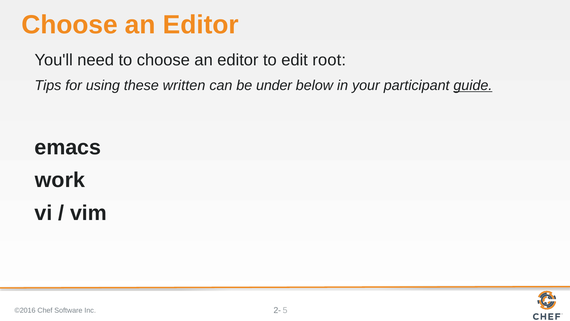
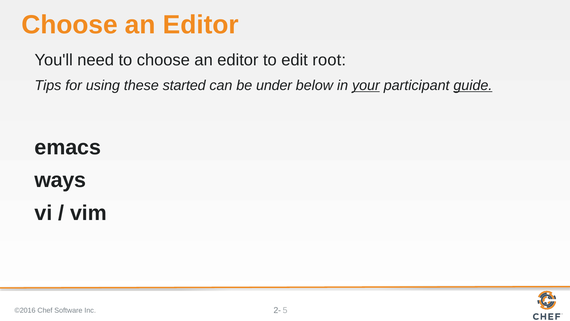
written: written -> started (184, 85)
your underline: none -> present (366, 85)
work: work -> ways (60, 180)
